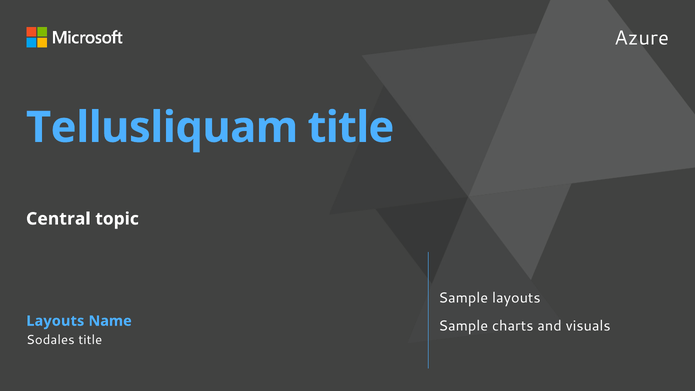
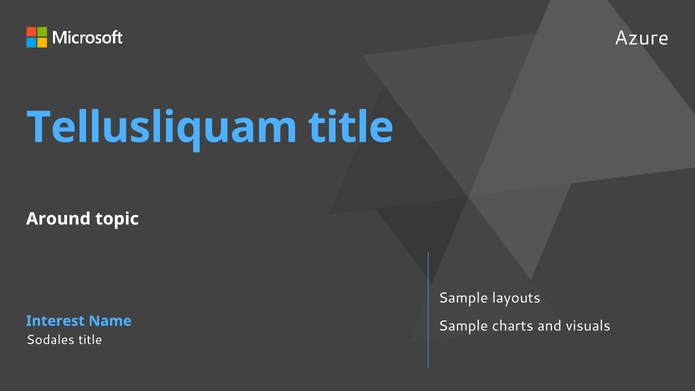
Central: Central -> Around (58, 219)
Layouts: Layouts -> Interest (55, 321)
